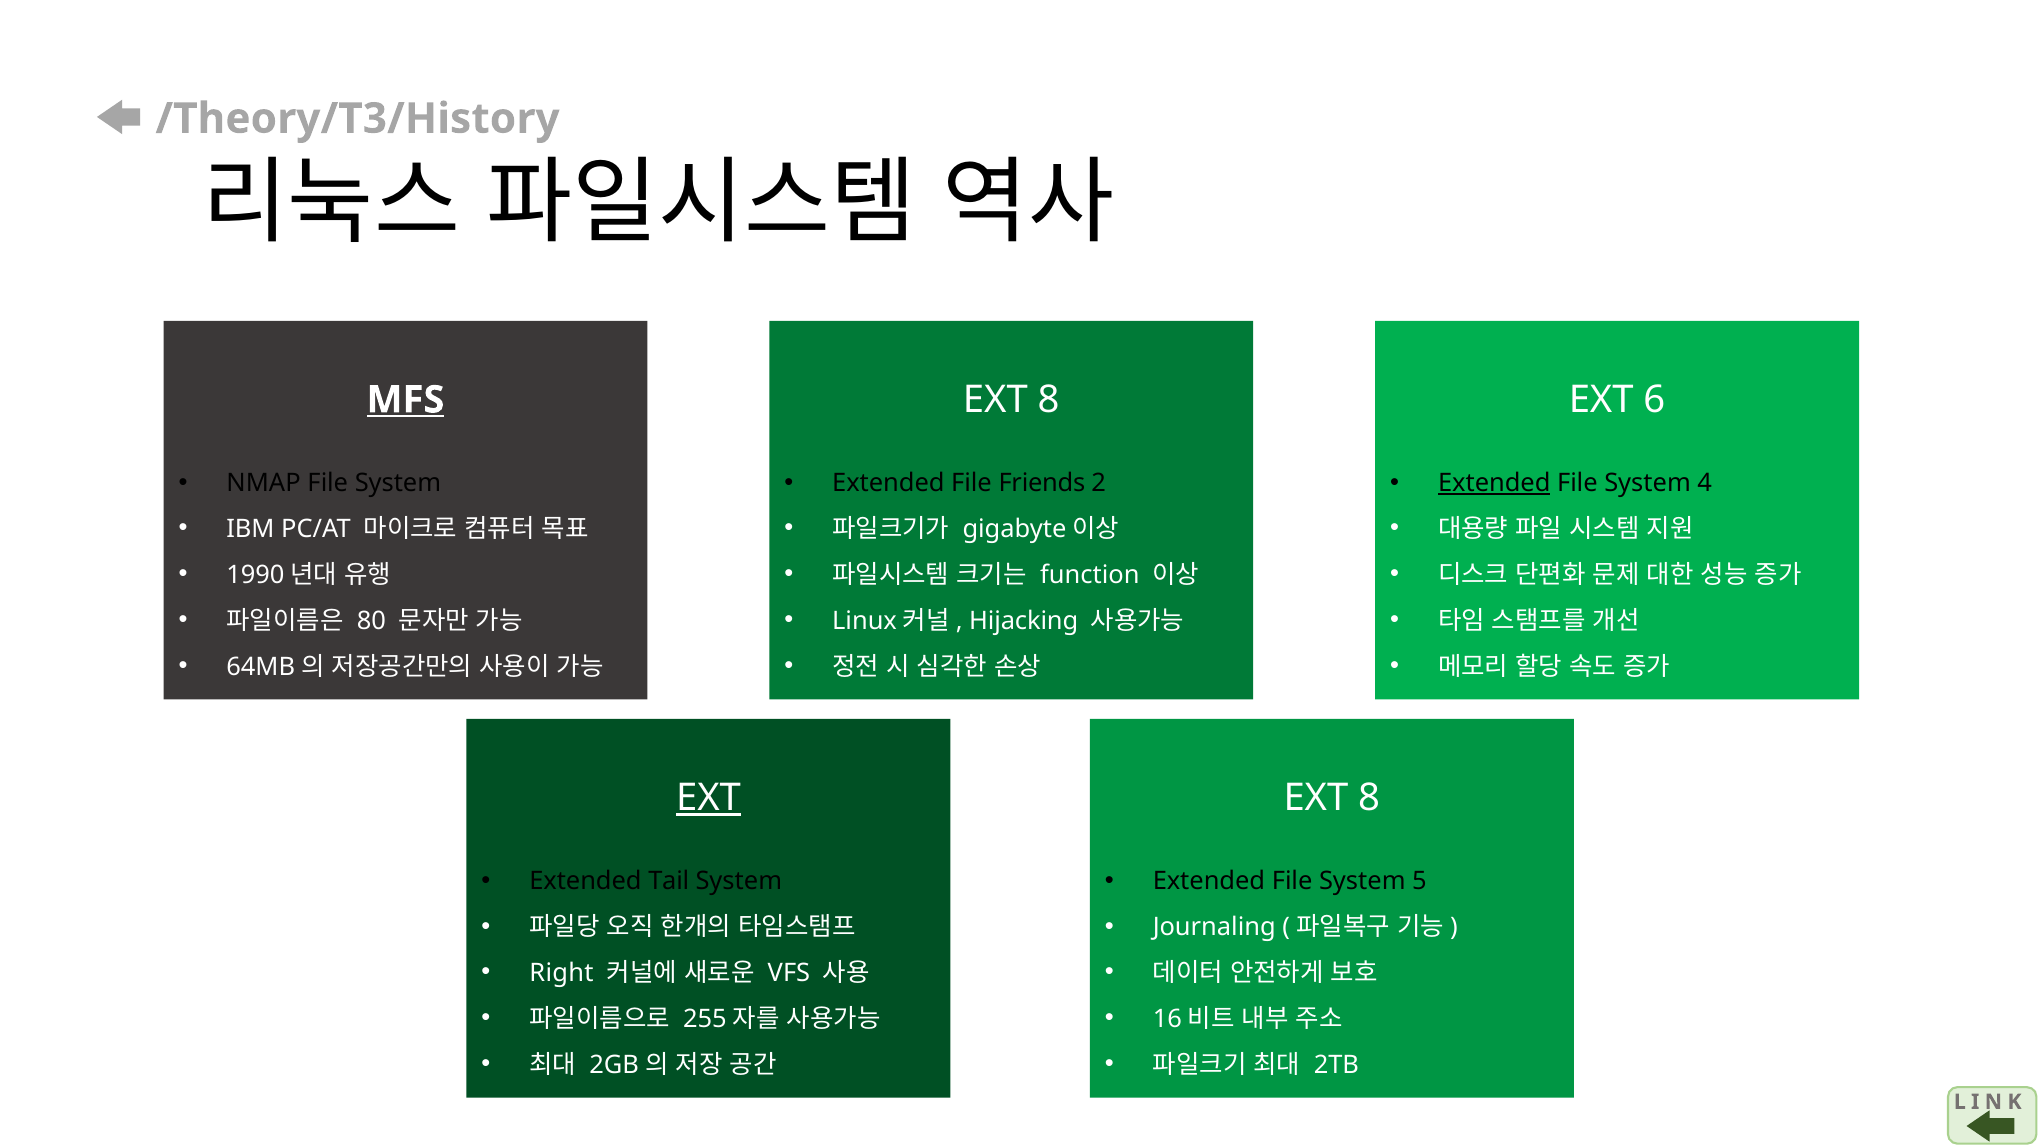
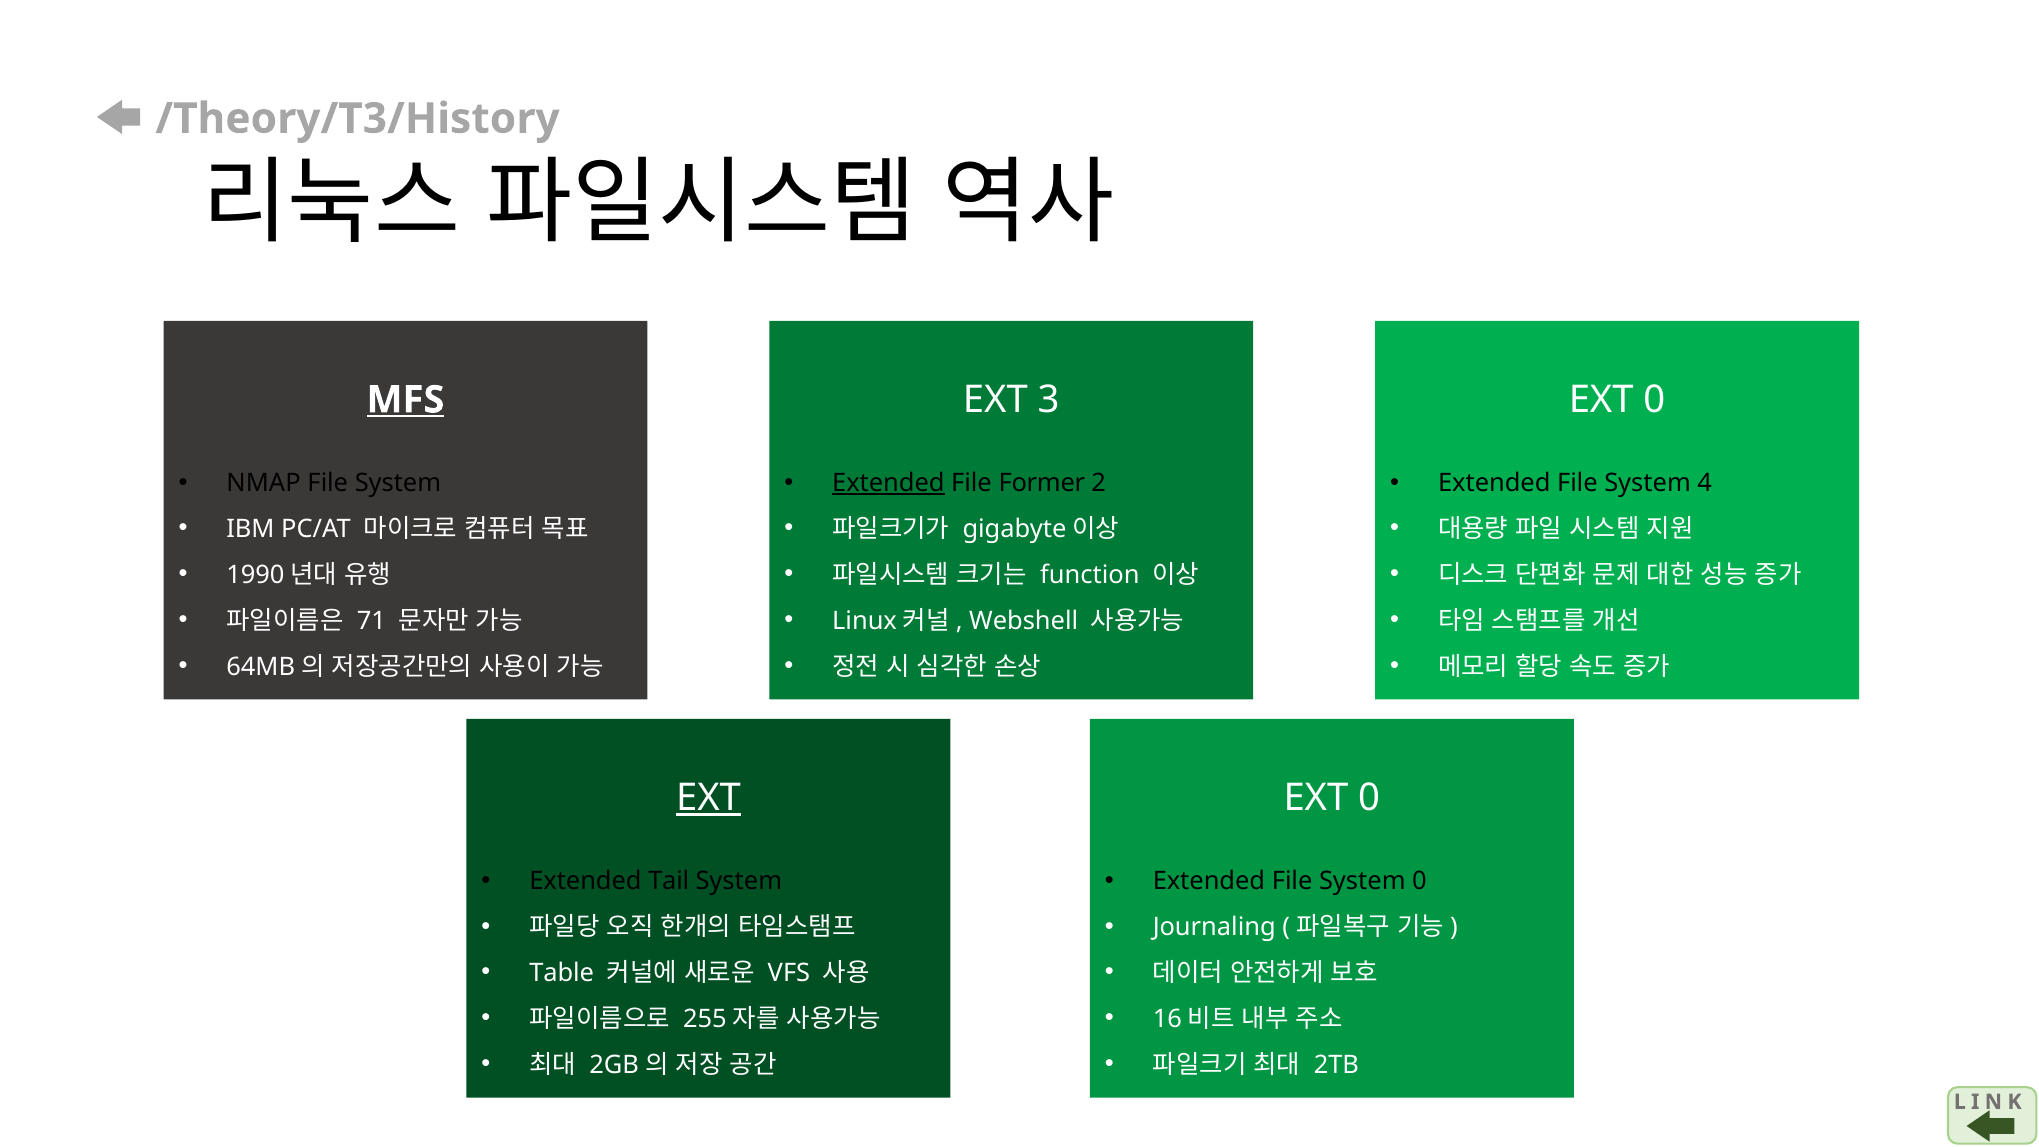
8: 8 -> 3 (1049, 400)
6: 6 -> 0 (1654, 400)
Extended underline: none -> present (888, 483)
Friends: Friends -> Former (1042, 483)
Extended underline: present -> none (1494, 483)
80: 80 -> 71 (371, 621)
Hijacking: Hijacking -> Webshell (1024, 621)
8: 8 -> 0 (1369, 798)
System 5: 5 -> 0 (1419, 881)
Right: Right -> Table (562, 973)
